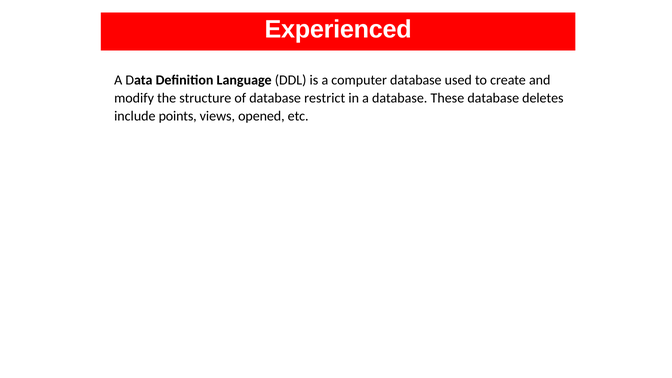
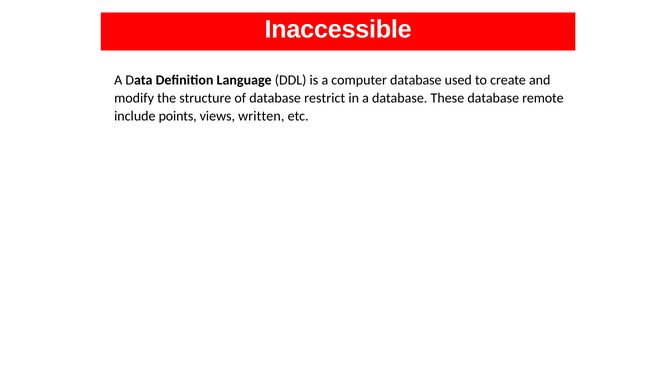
Experienced: Experienced -> Inaccessible (338, 30)
deletes: deletes -> remote (543, 98)
opened: opened -> written (261, 116)
